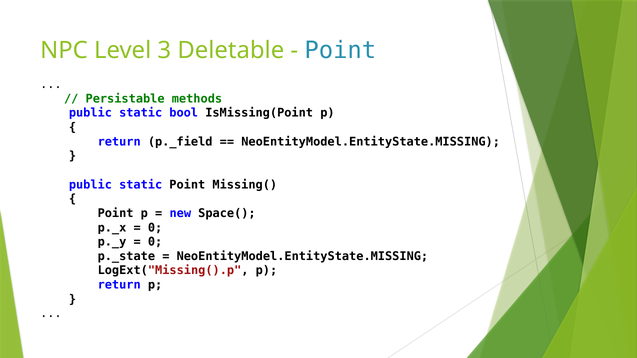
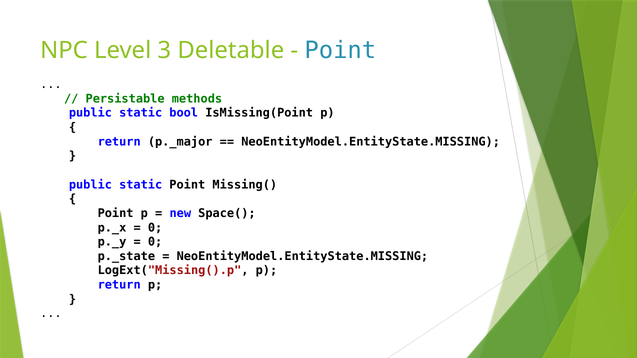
p._field: p._field -> p._major (180, 142)
